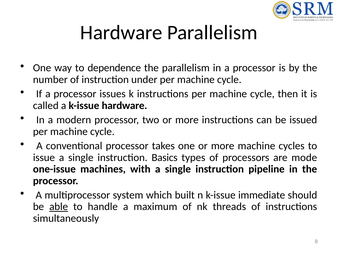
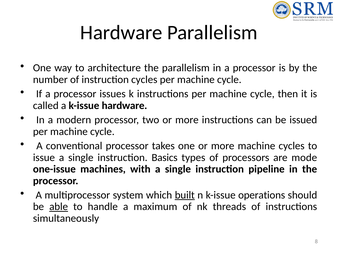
dependence: dependence -> architecture (114, 68)
instruction under: under -> cycles (144, 80)
built underline: none -> present (185, 195)
immediate: immediate -> operations (262, 195)
